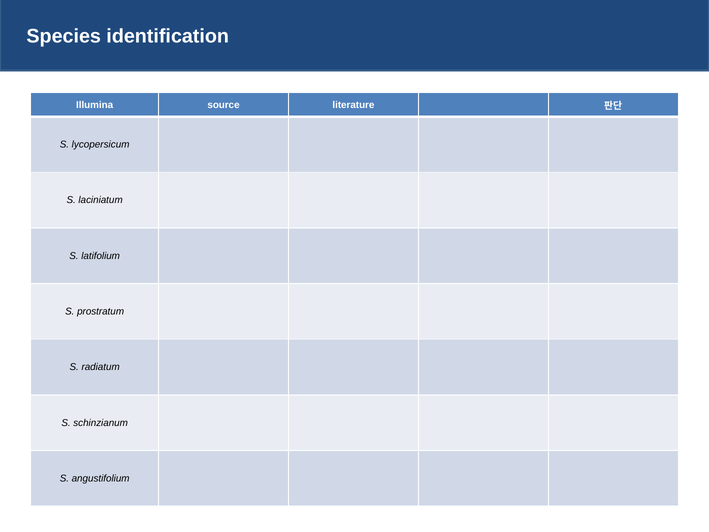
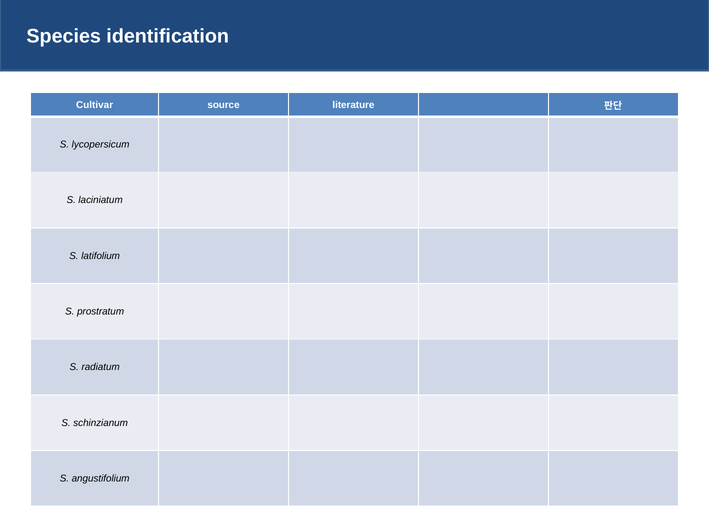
Illumina: Illumina -> Cultivar (95, 105)
